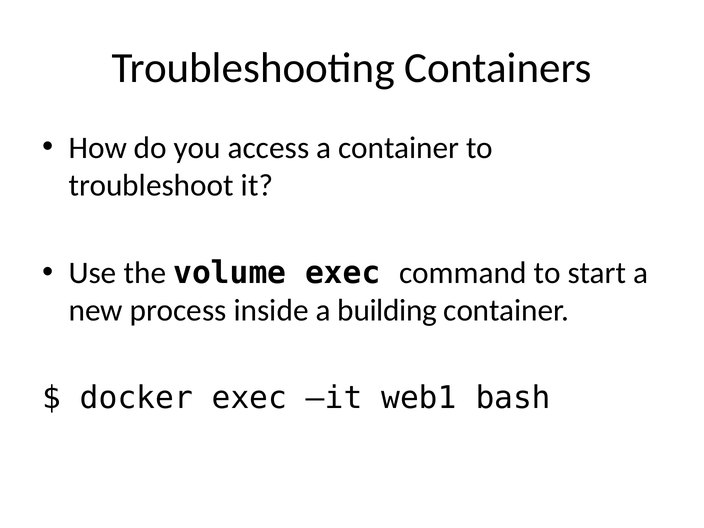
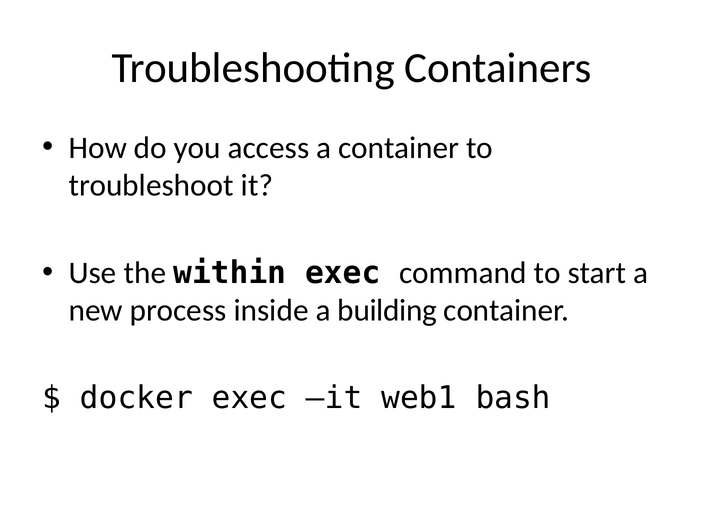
volume: volume -> within (230, 273)
